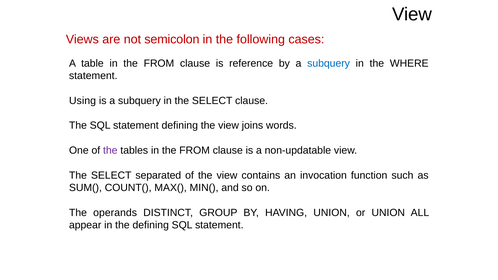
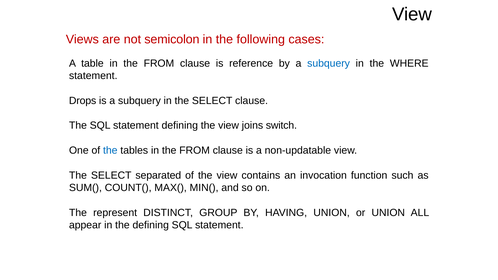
Using: Using -> Drops (83, 101)
words: words -> switch (281, 126)
the colour: purple -> blue (110, 151)
operands: operands -> represent (115, 213)
